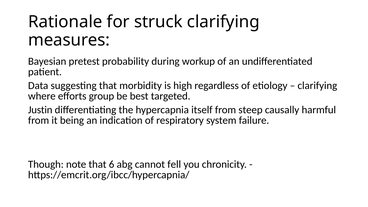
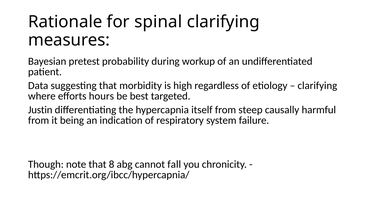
struck: struck -> spinal (158, 22)
group: group -> hours (101, 96)
6: 6 -> 8 (112, 164)
fell: fell -> fall (174, 164)
